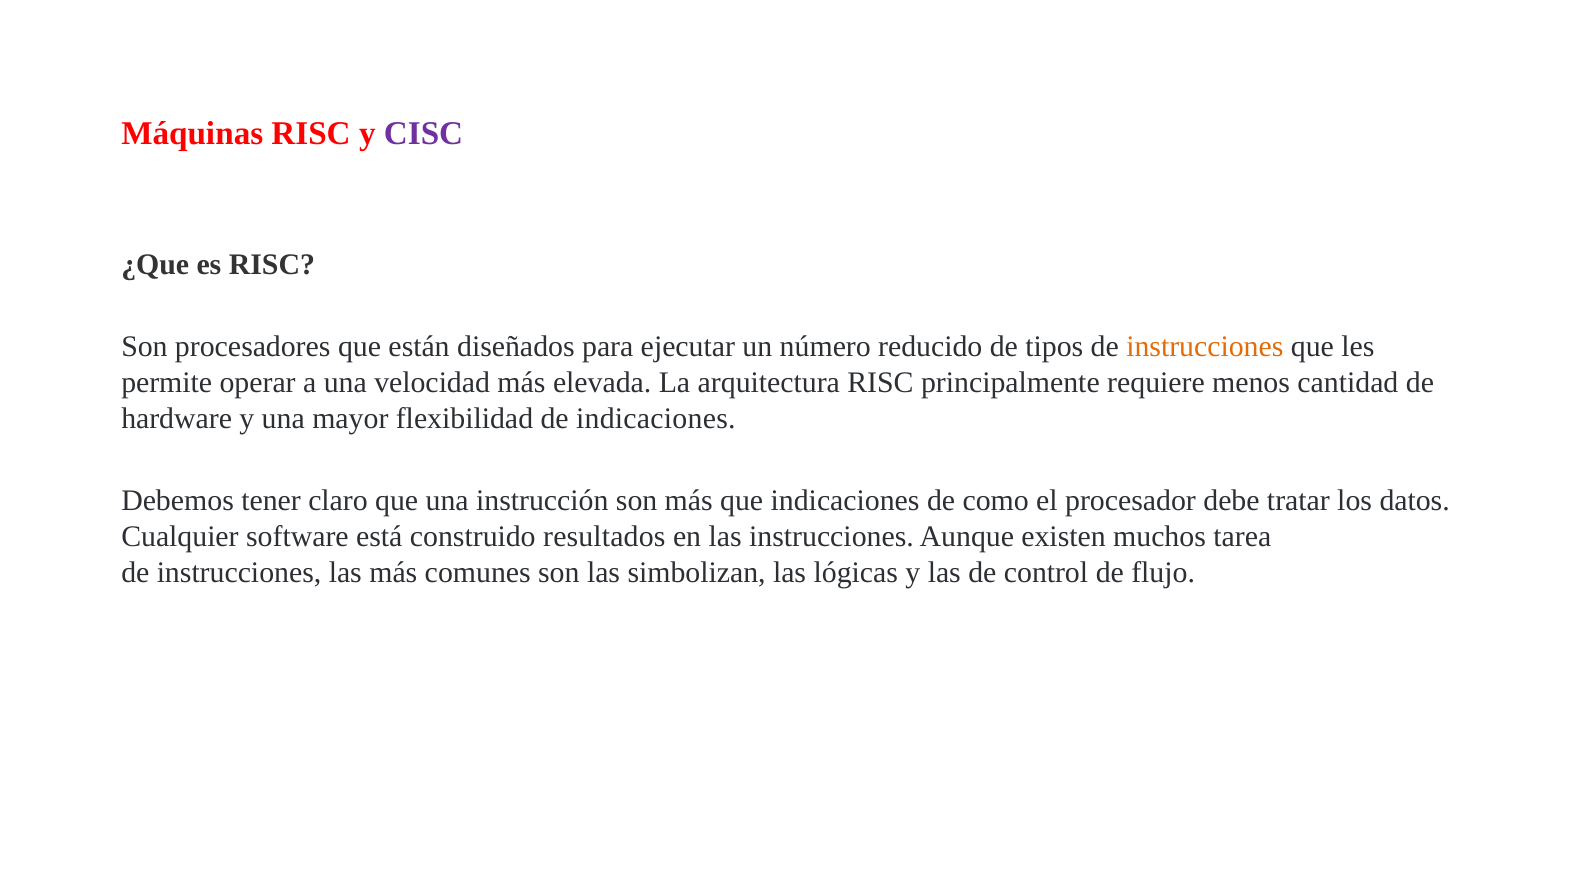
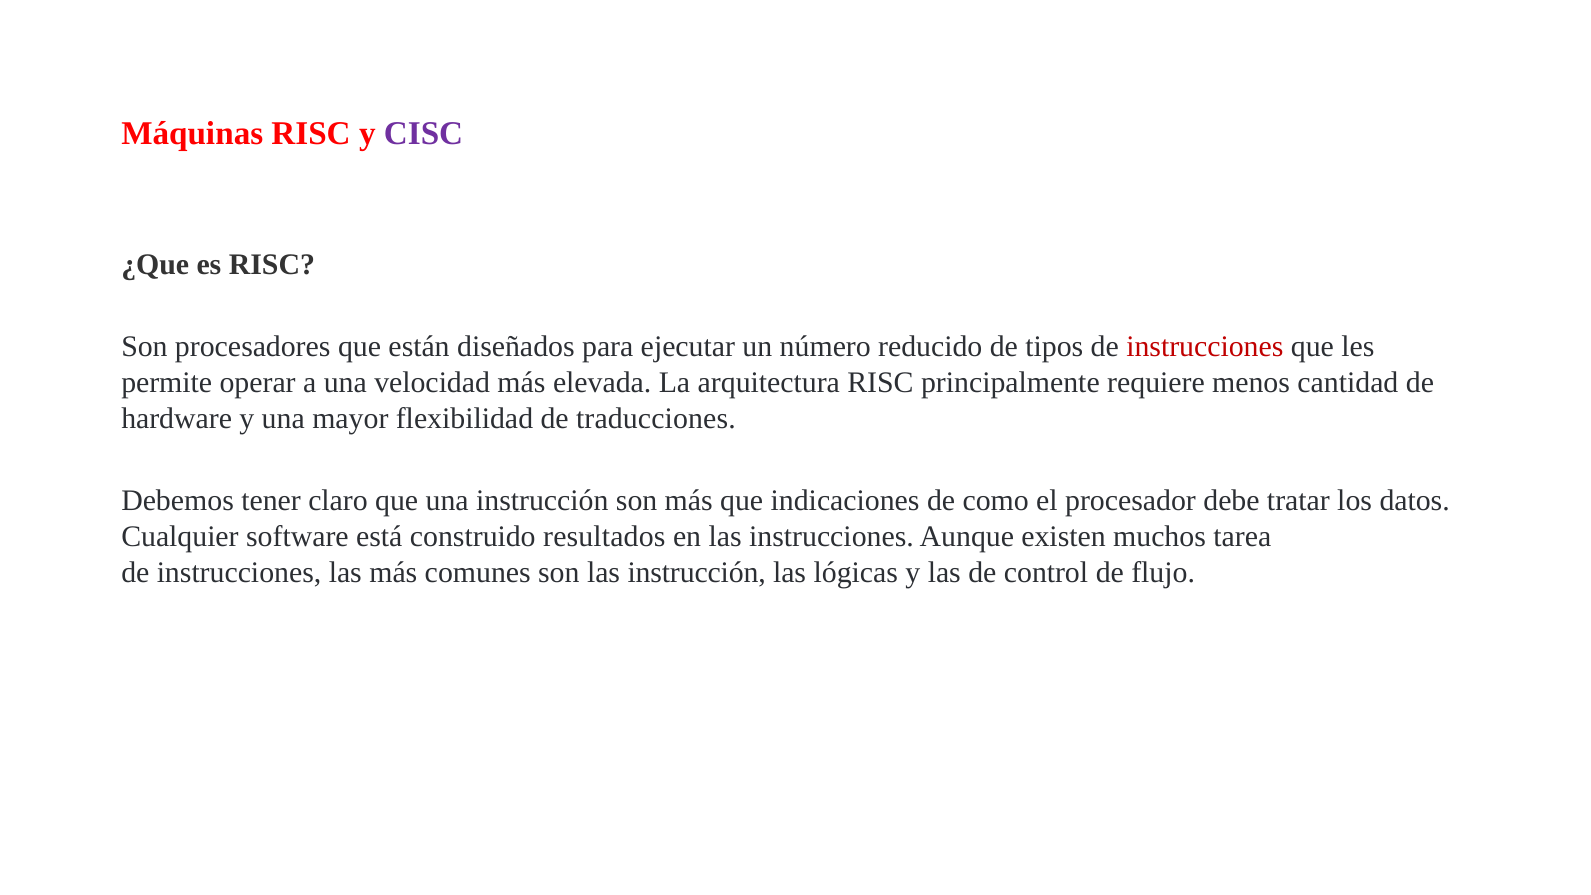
instrucciones colour: orange -> red (1205, 347)
de indicaciones: indicaciones -> traducciones (656, 418)
las simbolizan: simbolizan -> instrucción (697, 573)
